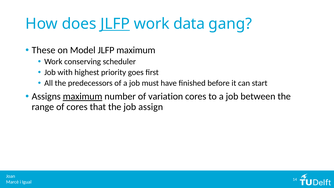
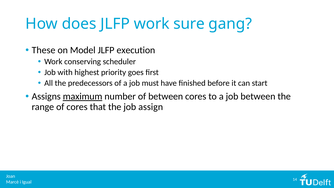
JLFP underline: present -> none (115, 24)
data: data -> sure (189, 24)
JLFP maximum: maximum -> execution (136, 50)
of variation: variation -> between (166, 96)
